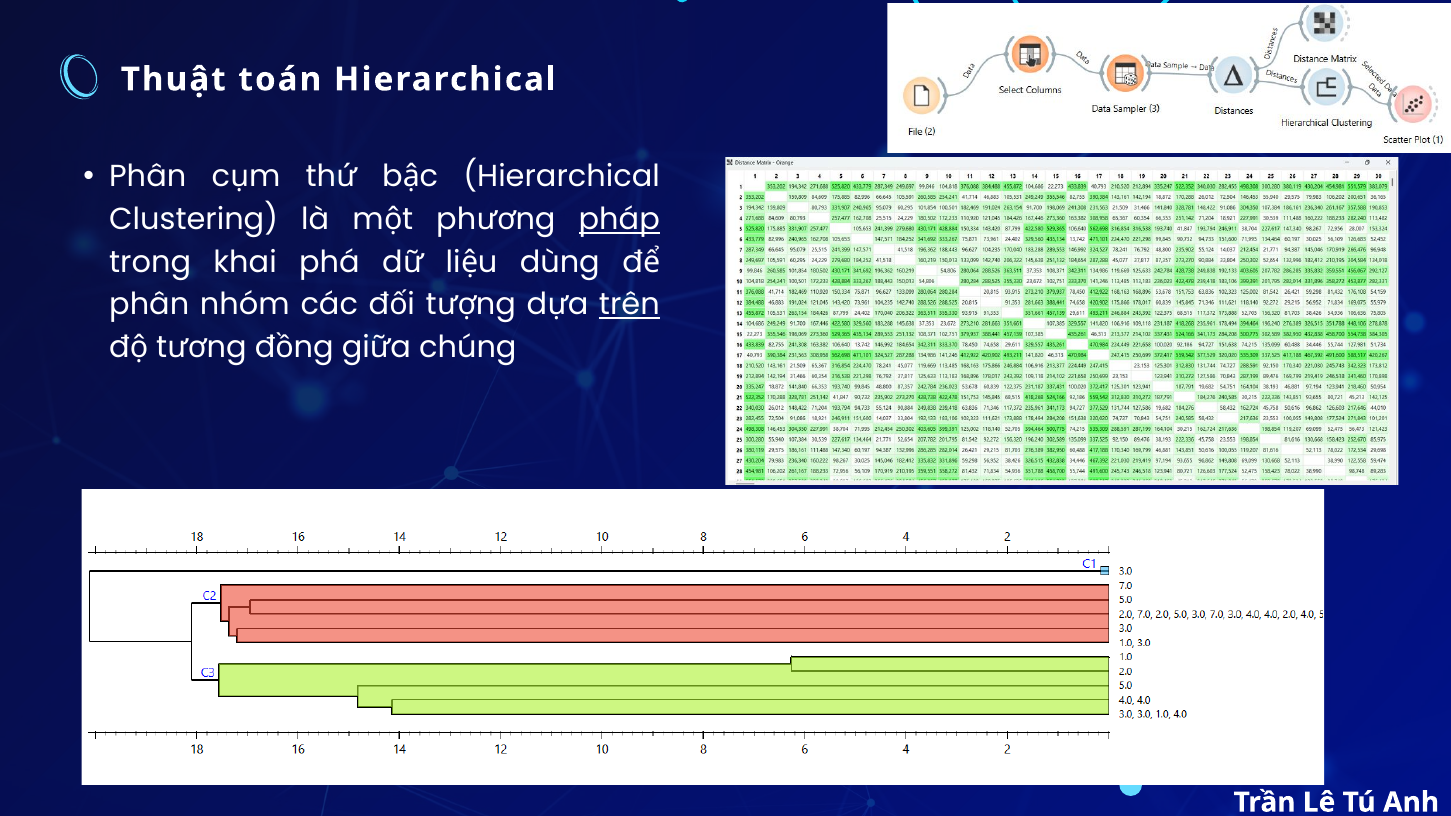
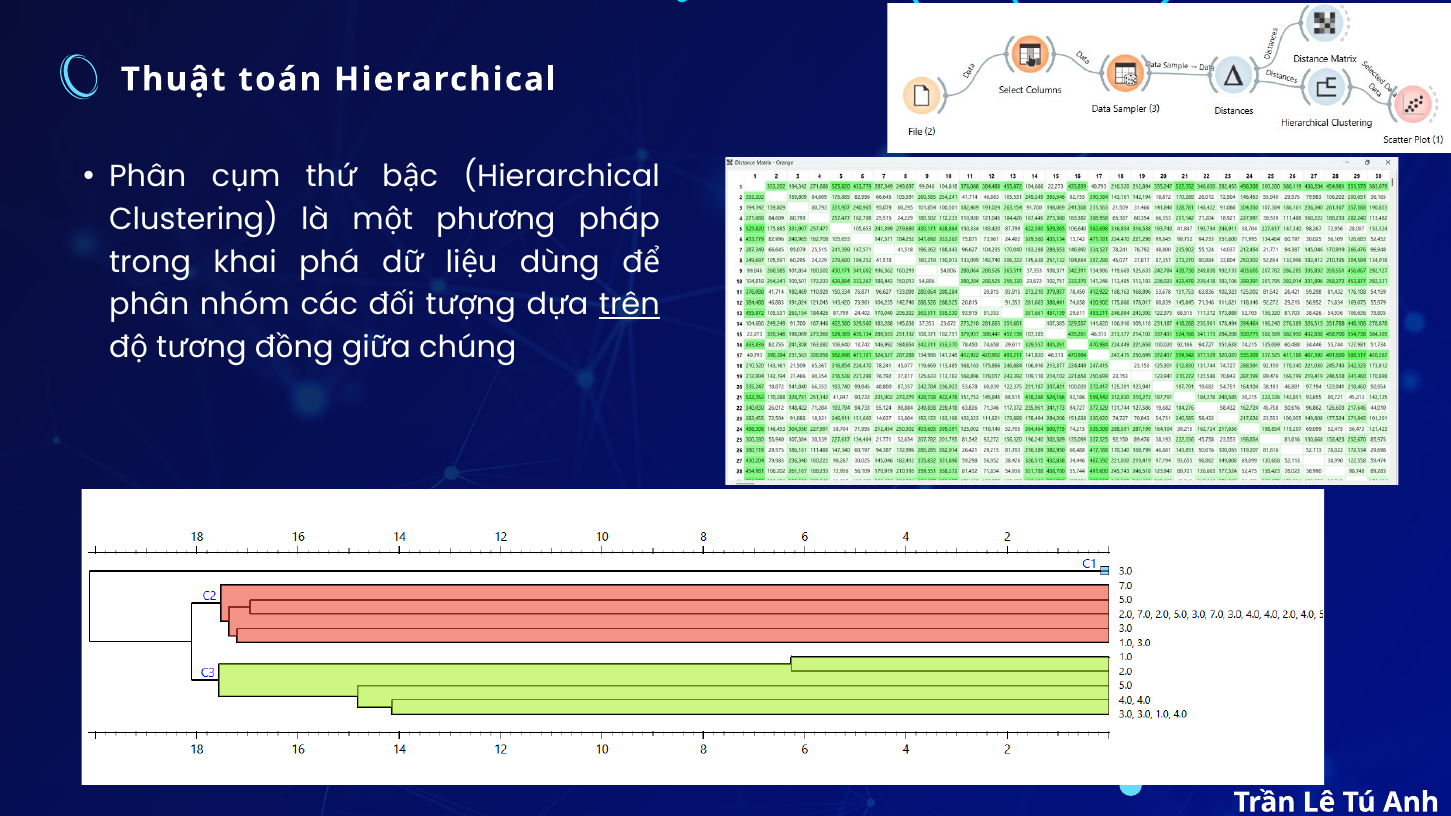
pháp underline: present -> none (619, 220)
